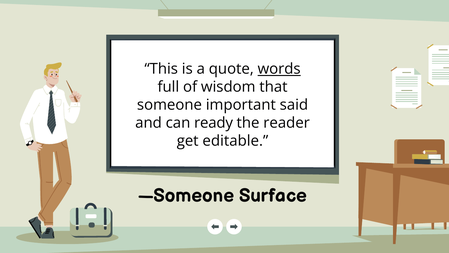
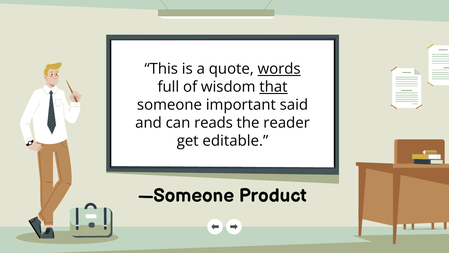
that underline: none -> present (273, 87)
ready: ready -> reads (214, 123)
Surface: Surface -> Product (273, 195)
